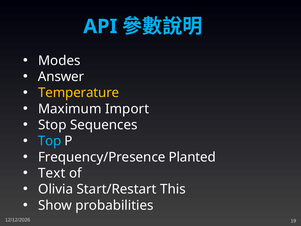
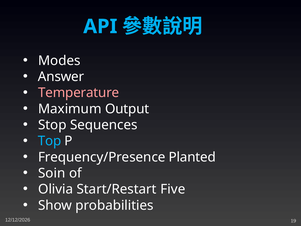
Temperature colour: yellow -> pink (79, 93)
Import: Import -> Output (127, 109)
Text: Text -> Soin (52, 173)
This: This -> Five (173, 189)
